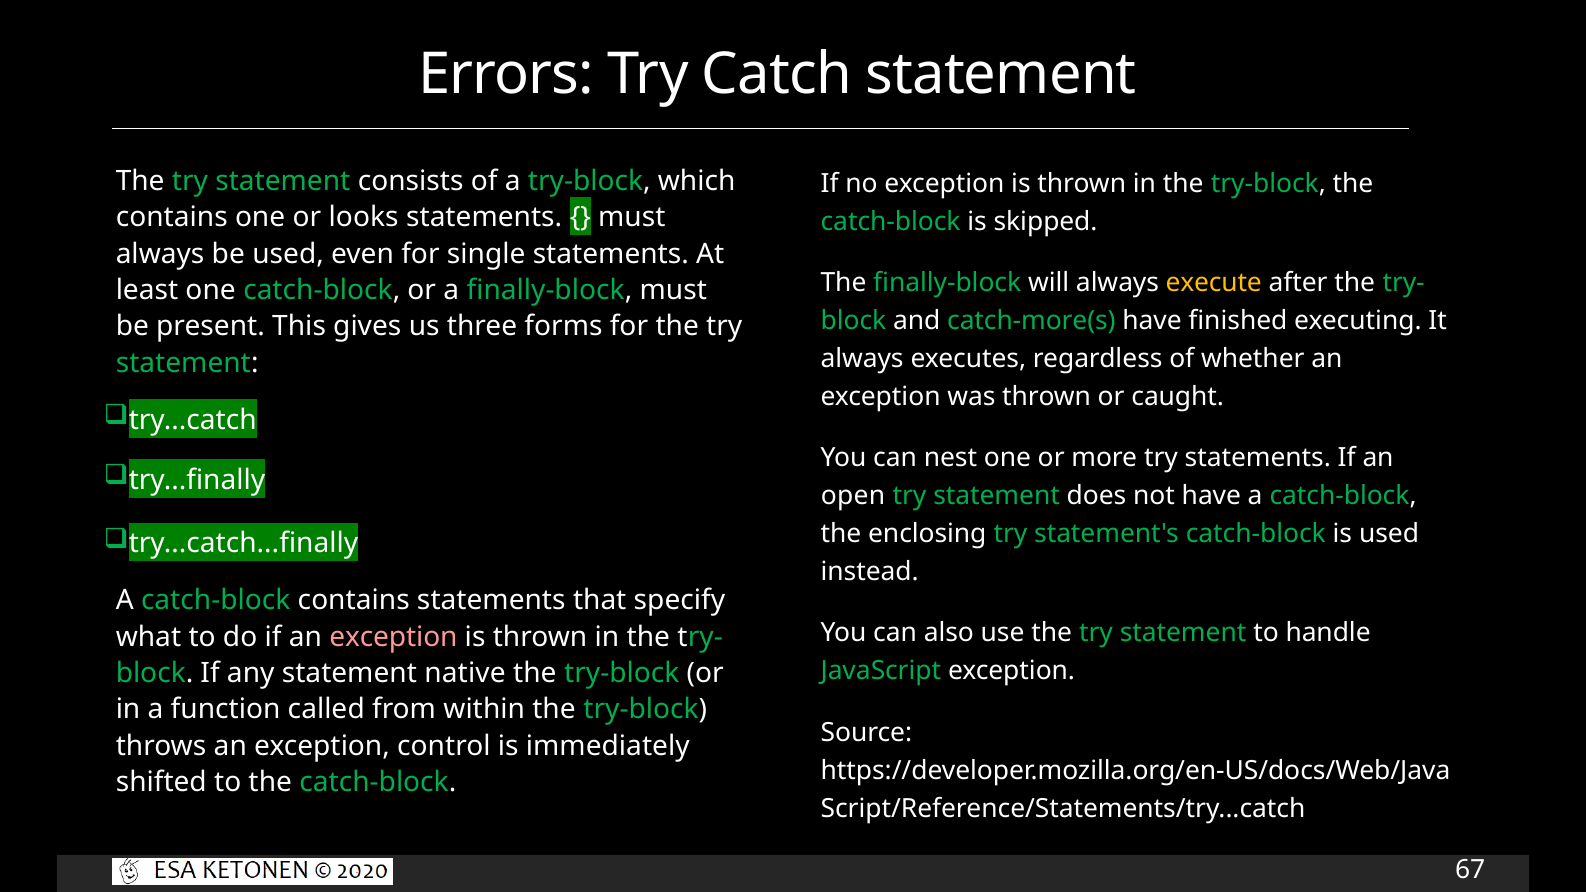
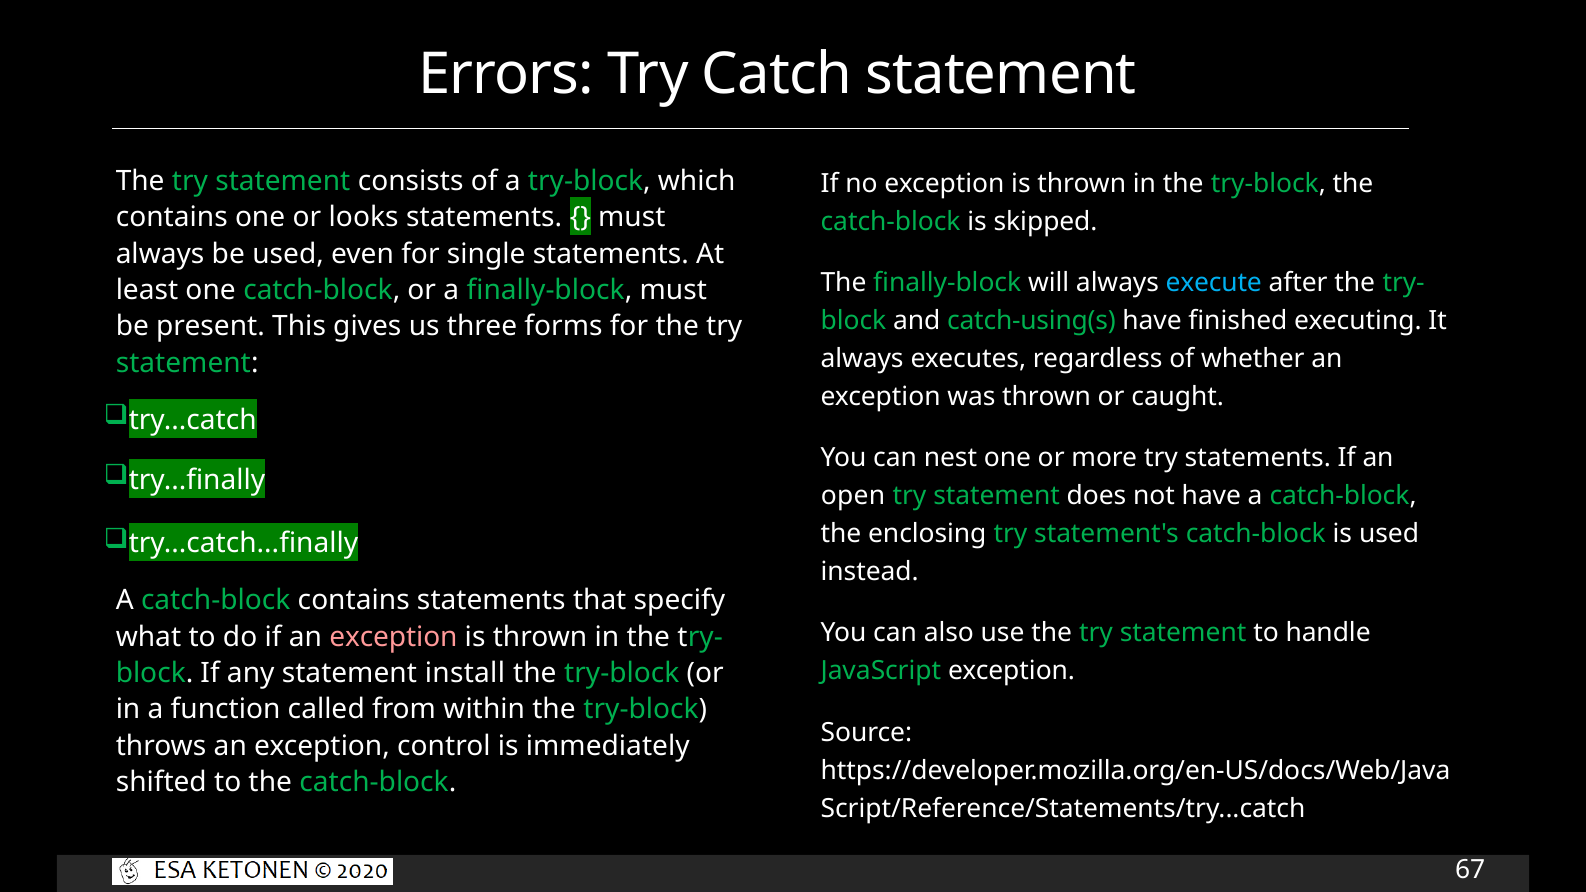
execute colour: yellow -> light blue (1214, 283)
catch-more(s: catch-more(s -> catch-using(s (1031, 321)
native: native -> install (465, 673)
